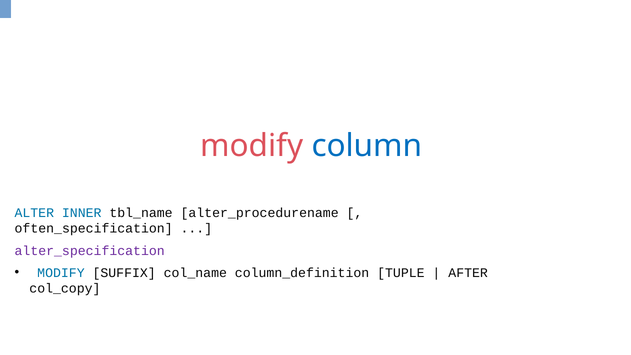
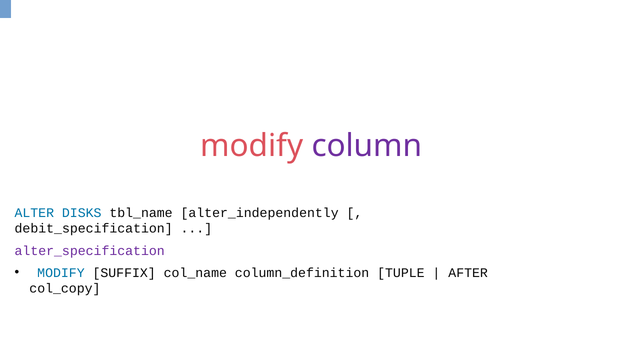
column colour: blue -> purple (367, 146)
INNER: INNER -> DISKS (82, 213)
alter_procedurename: alter_procedurename -> alter_independently (260, 213)
often_specification: often_specification -> debit_specification (94, 229)
